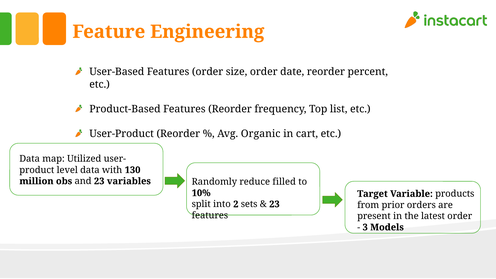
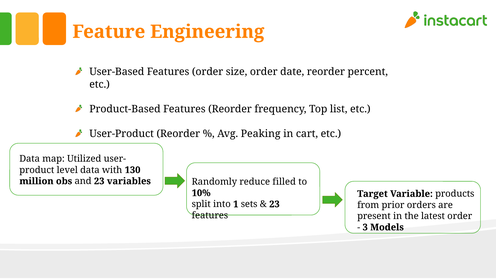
Organic: Organic -> Peaking (261, 134)
2: 2 -> 1 (236, 204)
